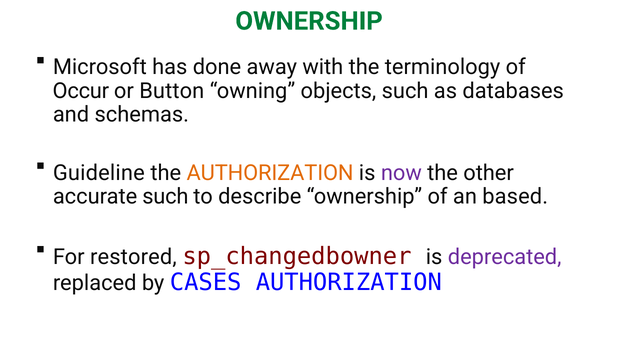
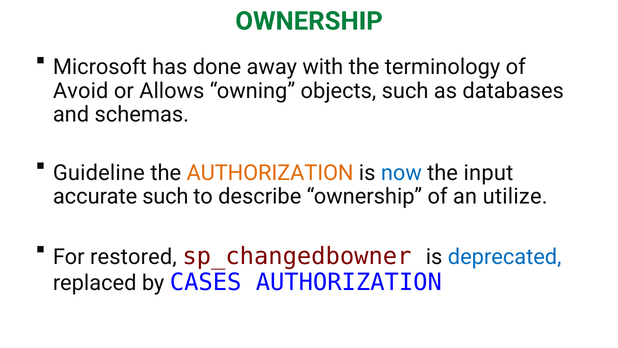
Occur: Occur -> Avoid (81, 91)
Button: Button -> Allows (172, 91)
now colour: purple -> blue (401, 173)
other: other -> input (488, 173)
based: based -> utilize (515, 196)
deprecated colour: purple -> blue (505, 257)
